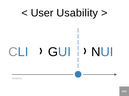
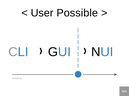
Usability: Usability -> Possible (77, 13)
